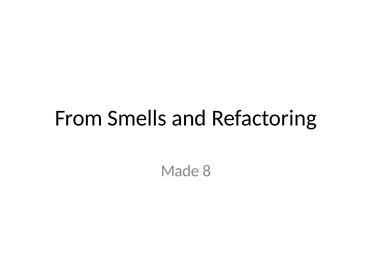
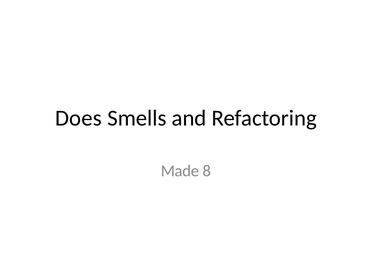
From: From -> Does (78, 118)
